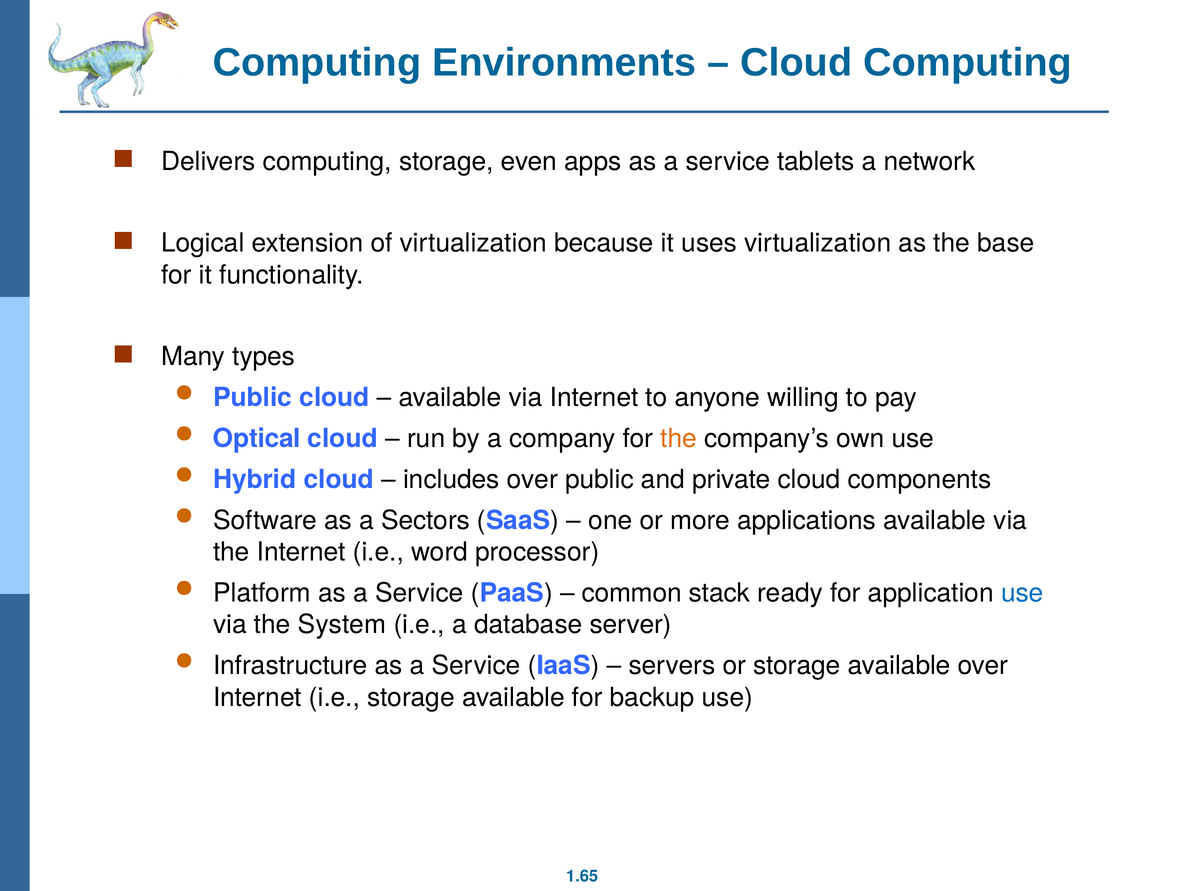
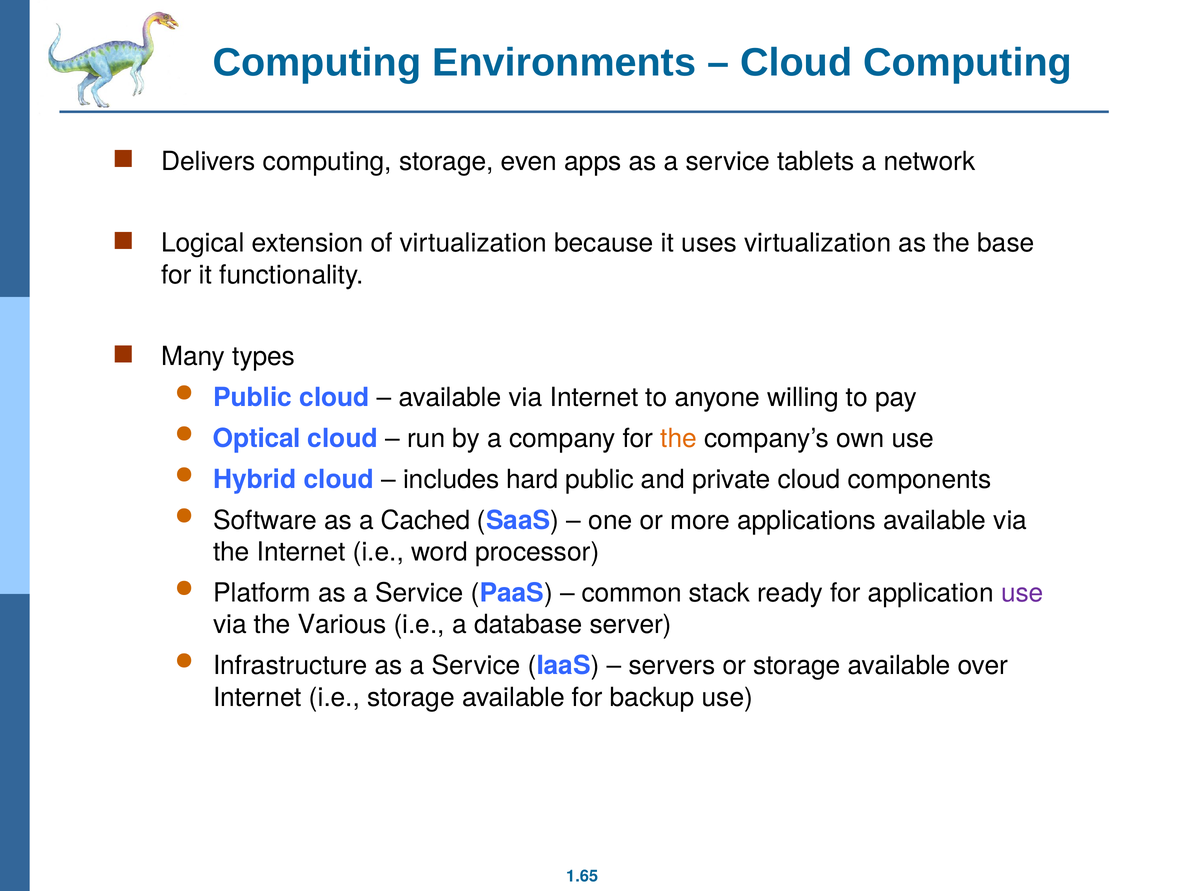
includes over: over -> hard (532, 480)
Sectors: Sectors -> Cached (426, 520)
use colour: blue -> purple (1022, 593)
System: System -> Various (342, 625)
